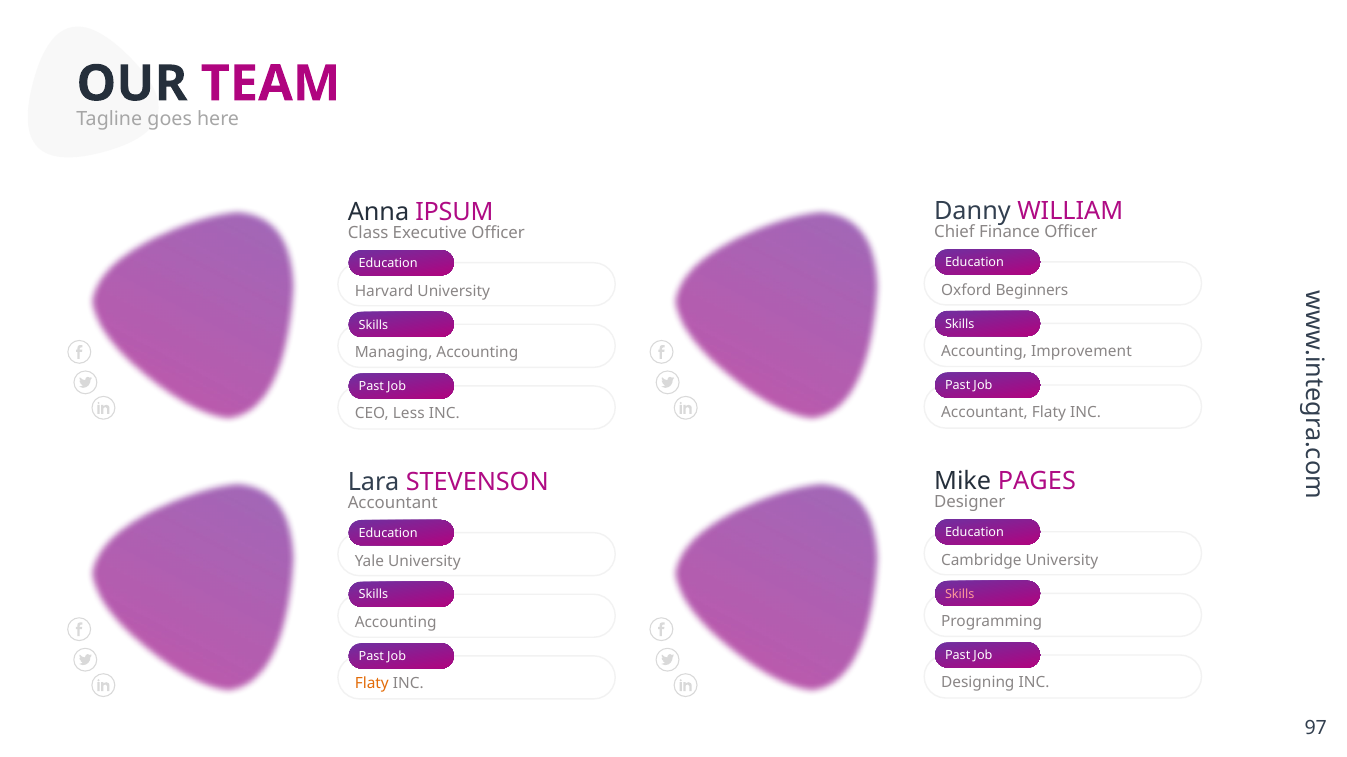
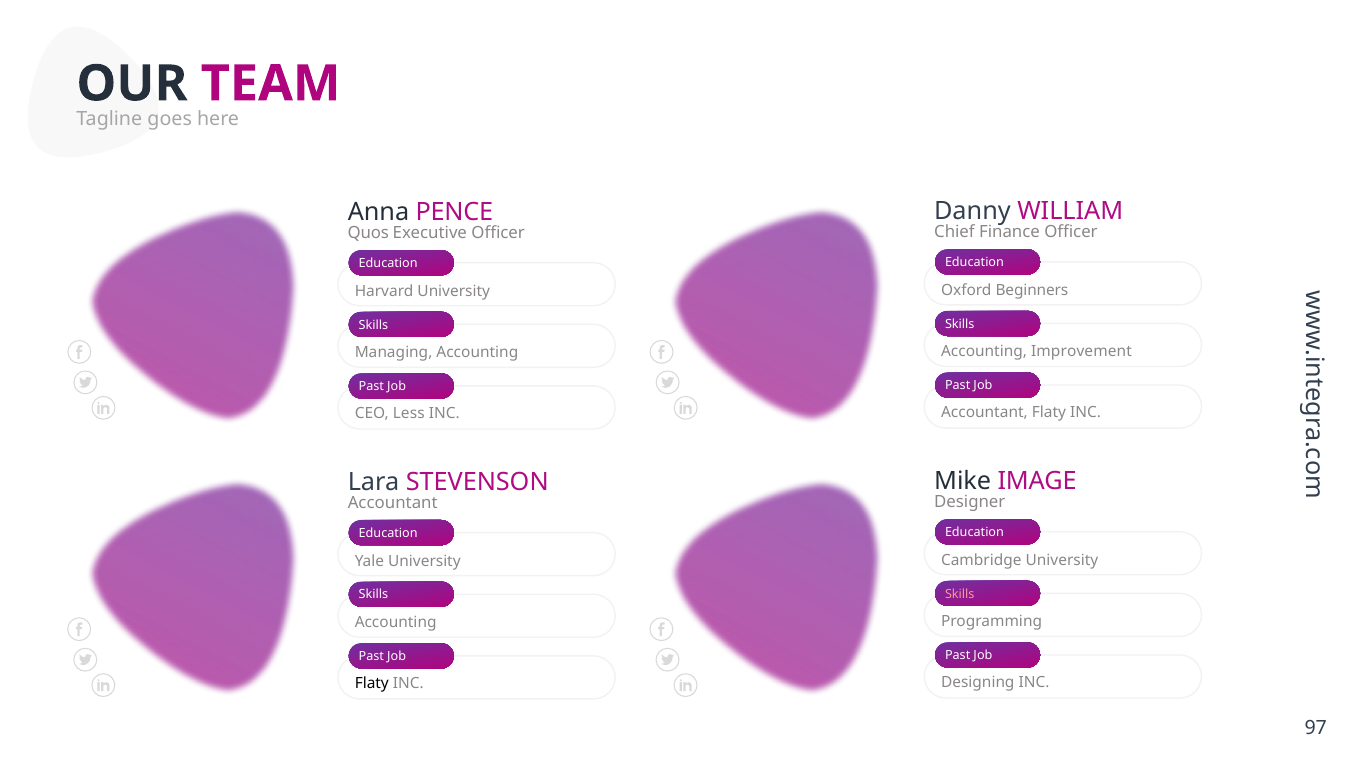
IPSUM: IPSUM -> PENCE (454, 213)
Class: Class -> Quos (368, 233)
PAGES: PAGES -> IMAGE (1037, 482)
Flaty colour: orange -> black (372, 684)
